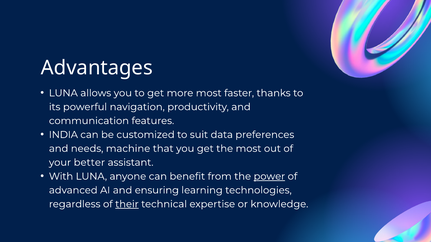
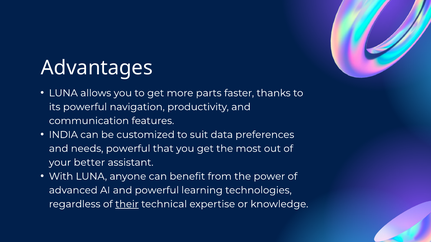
more most: most -> parts (209, 93)
needs machine: machine -> powerful (128, 149)
power underline: present -> none (269, 177)
and ensuring: ensuring -> powerful (157, 191)
